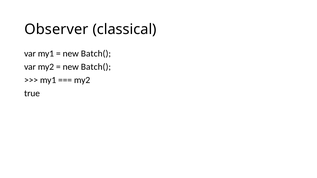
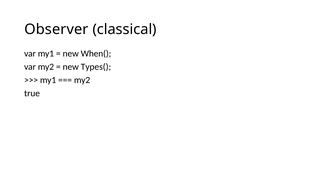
Batch(: Batch( -> When( (96, 54)
Batch(: Batch( -> Types( (96, 67)
